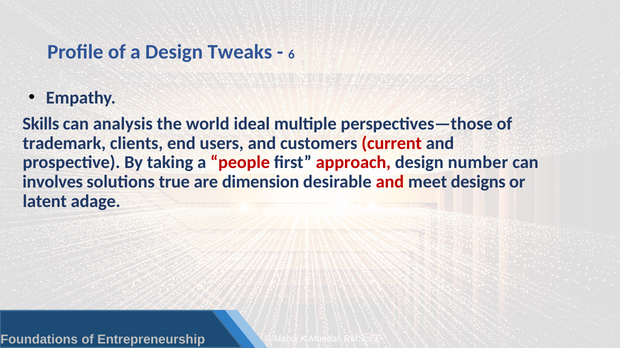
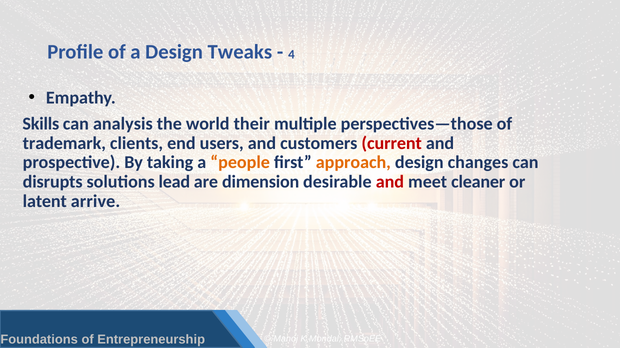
6: 6 -> 4 (291, 55)
ideal: ideal -> their (252, 124)
people colour: red -> orange (240, 163)
approach colour: red -> orange (353, 163)
number: number -> changes (478, 163)
involves: involves -> disrupts (53, 182)
true: true -> lead (174, 182)
designs: designs -> cleaner (478, 182)
adage: adage -> arrive (96, 202)
